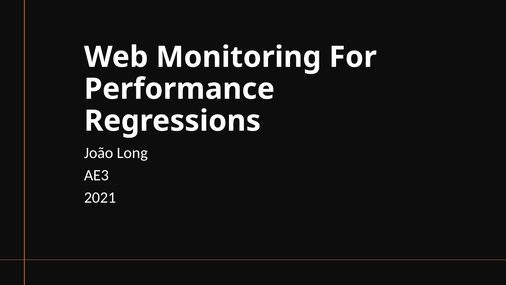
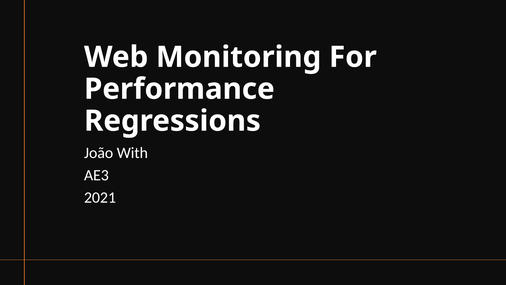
Long: Long -> With (132, 153)
